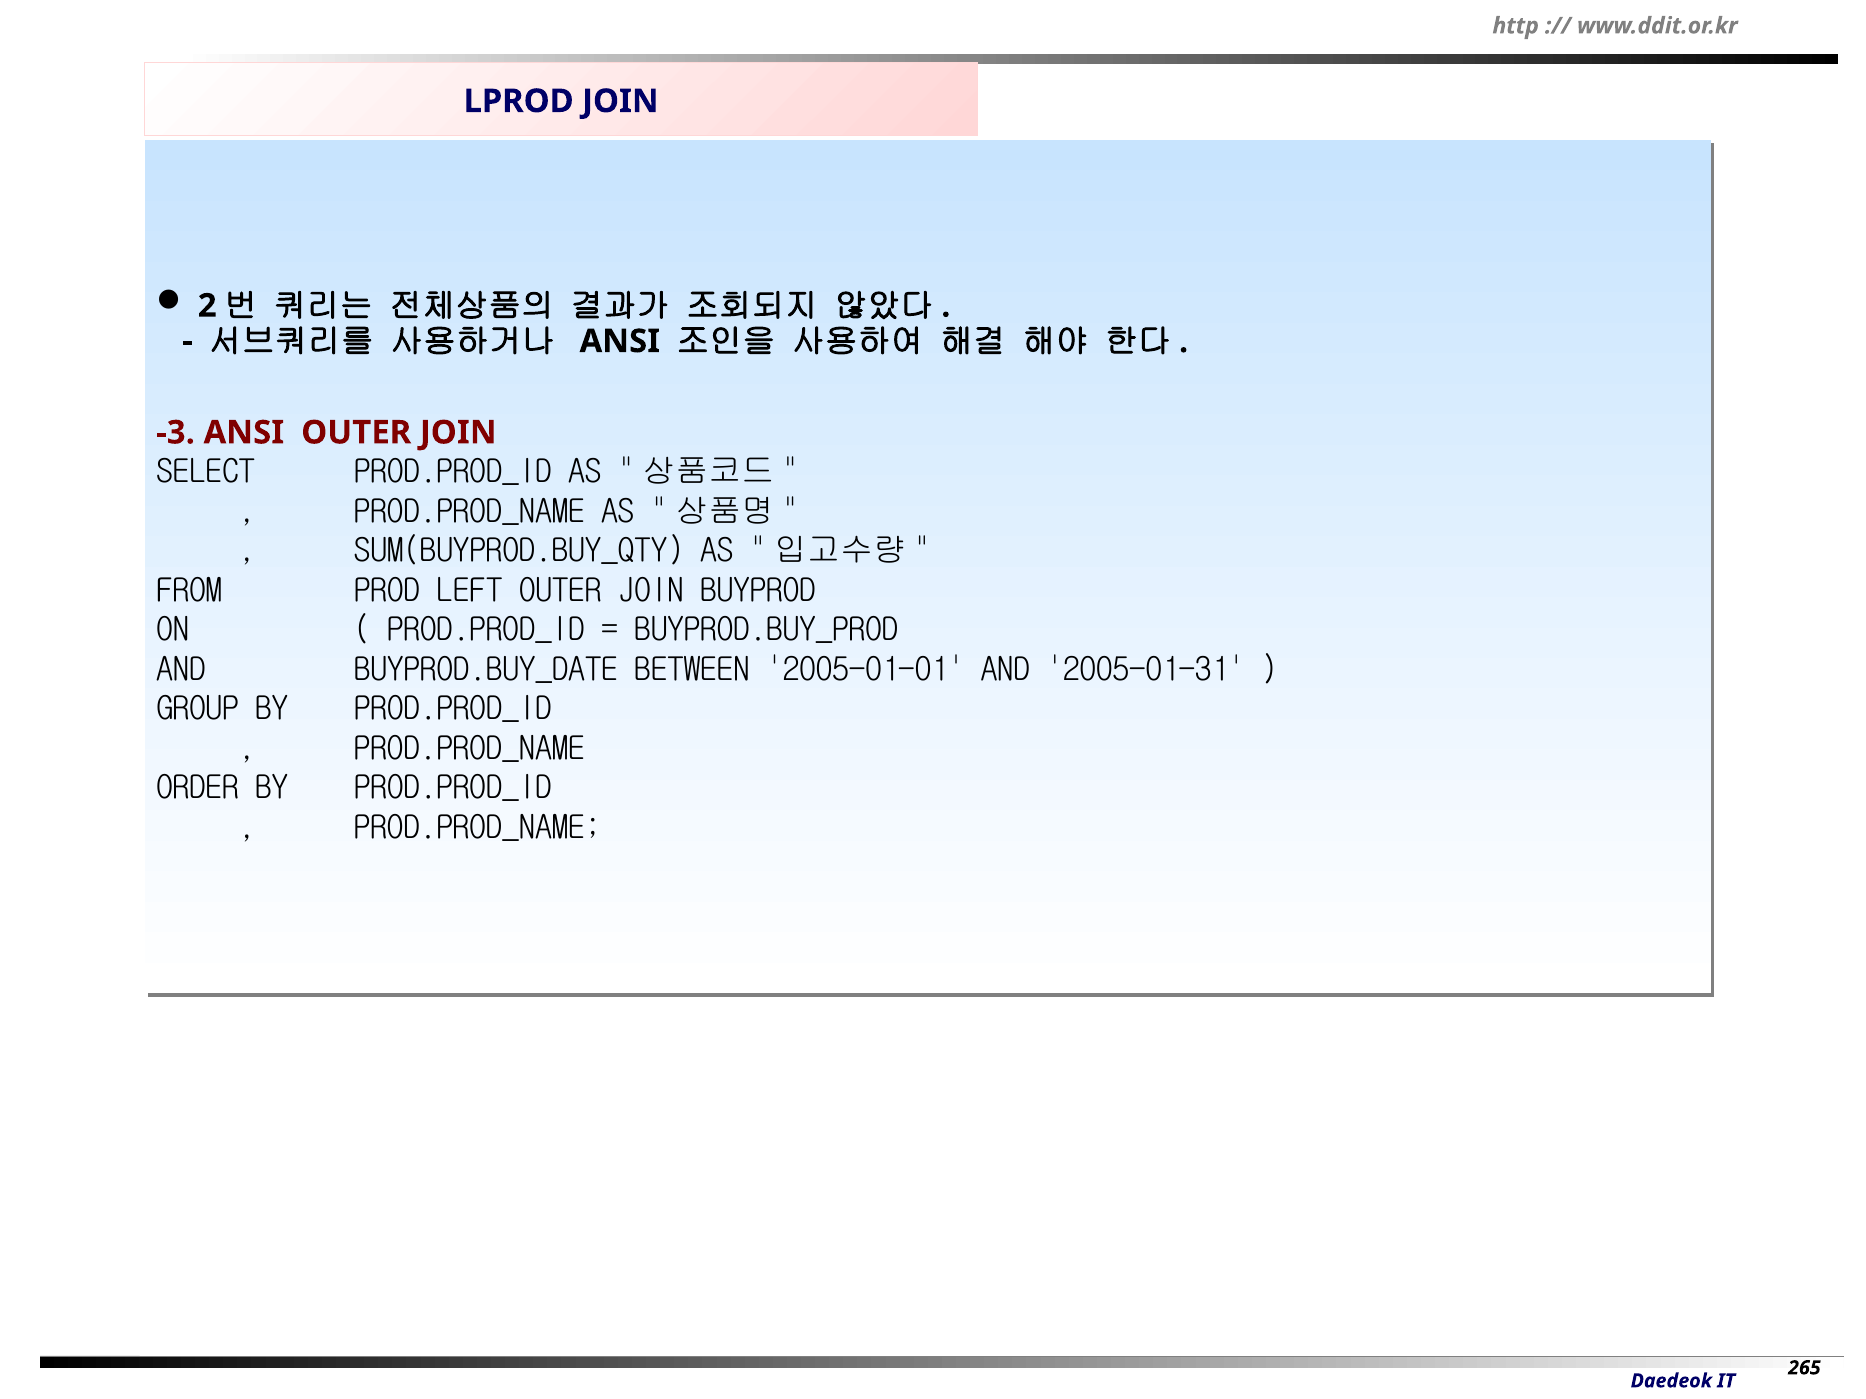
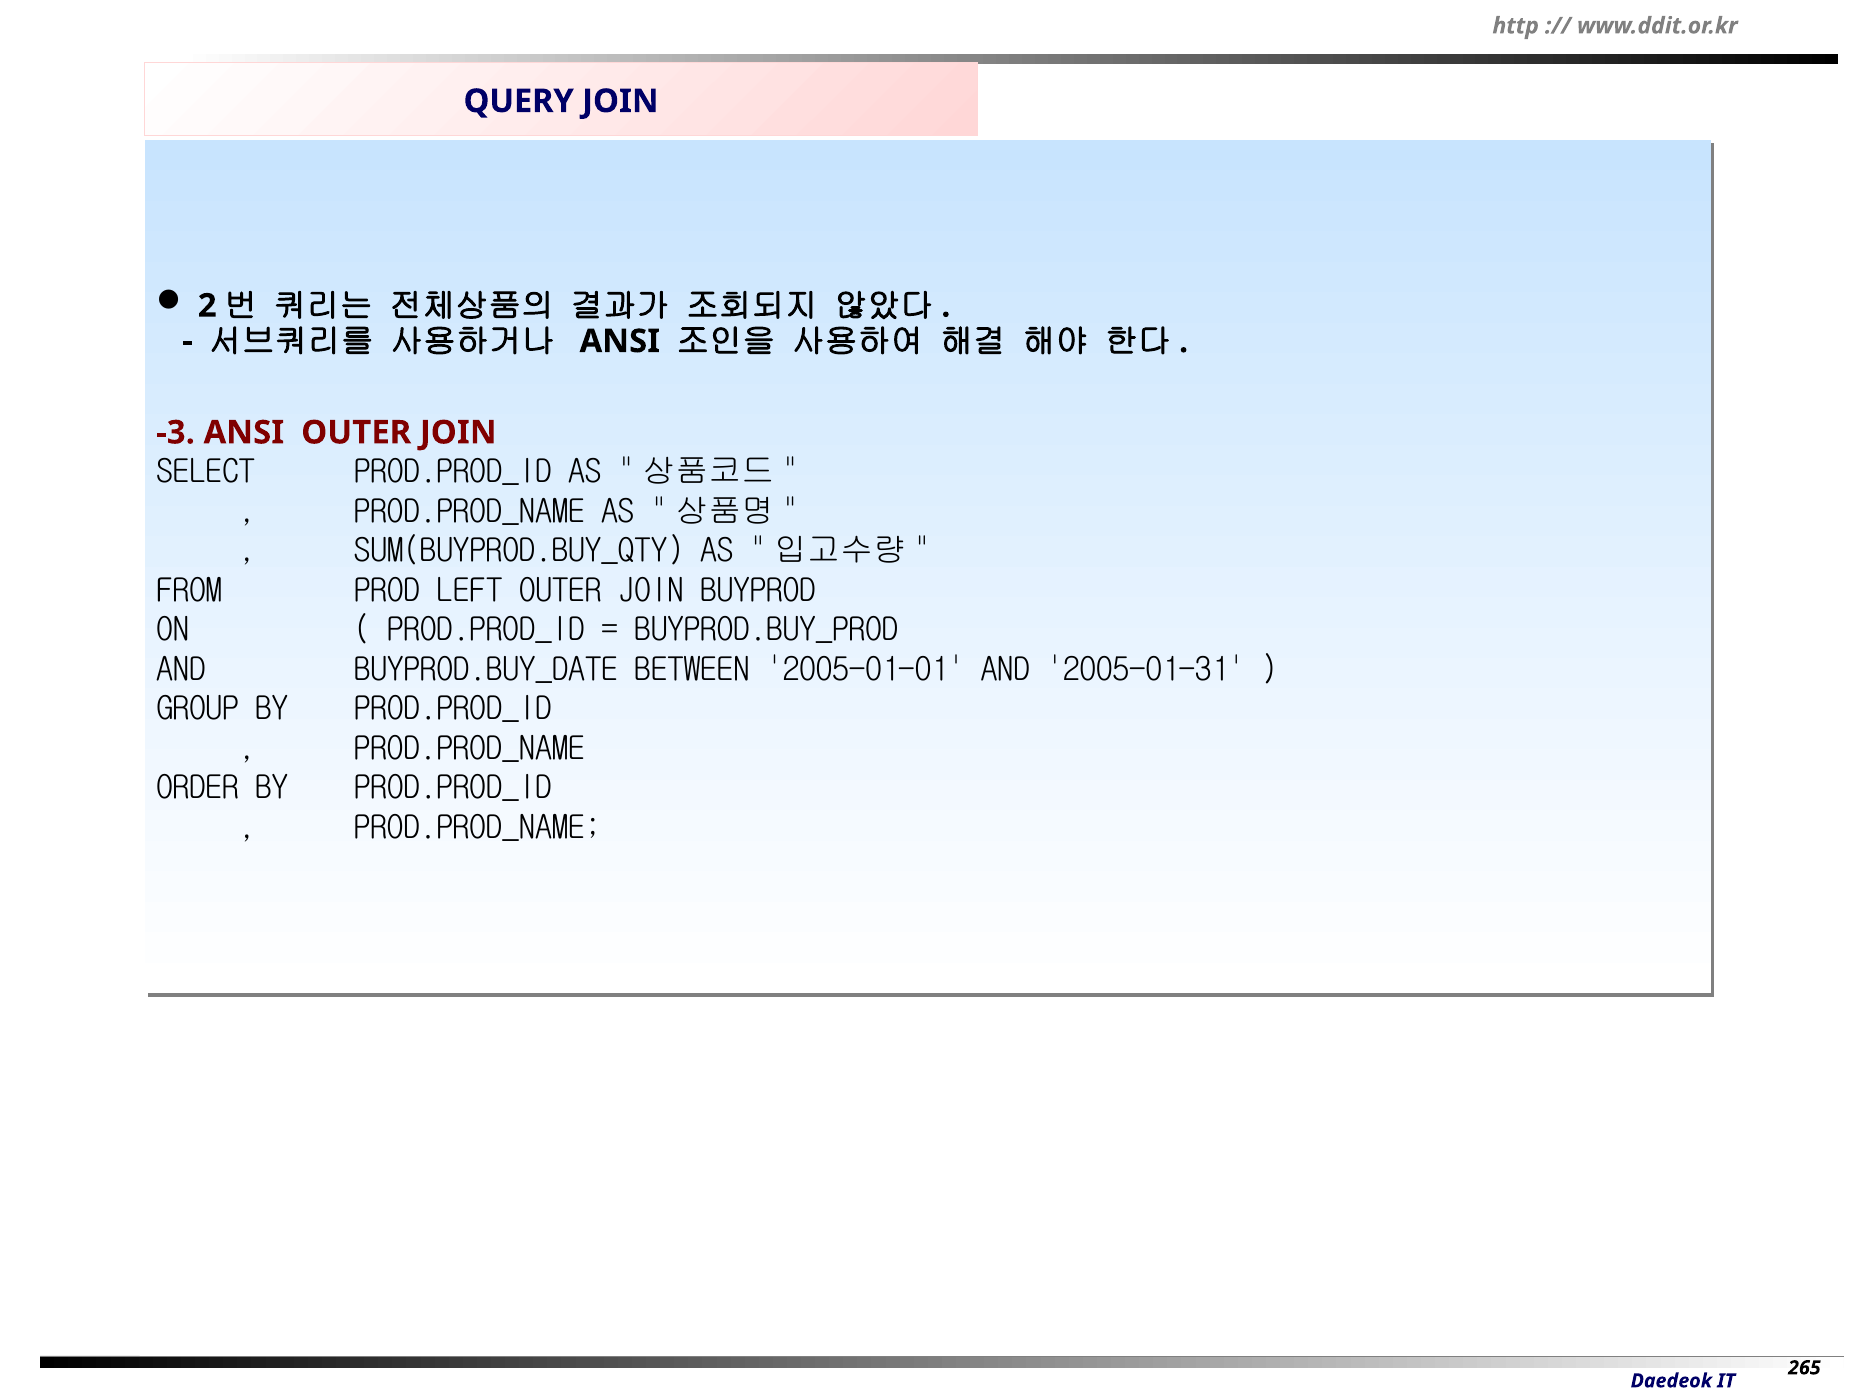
LPROD: LPROD -> QUERY (519, 101)
